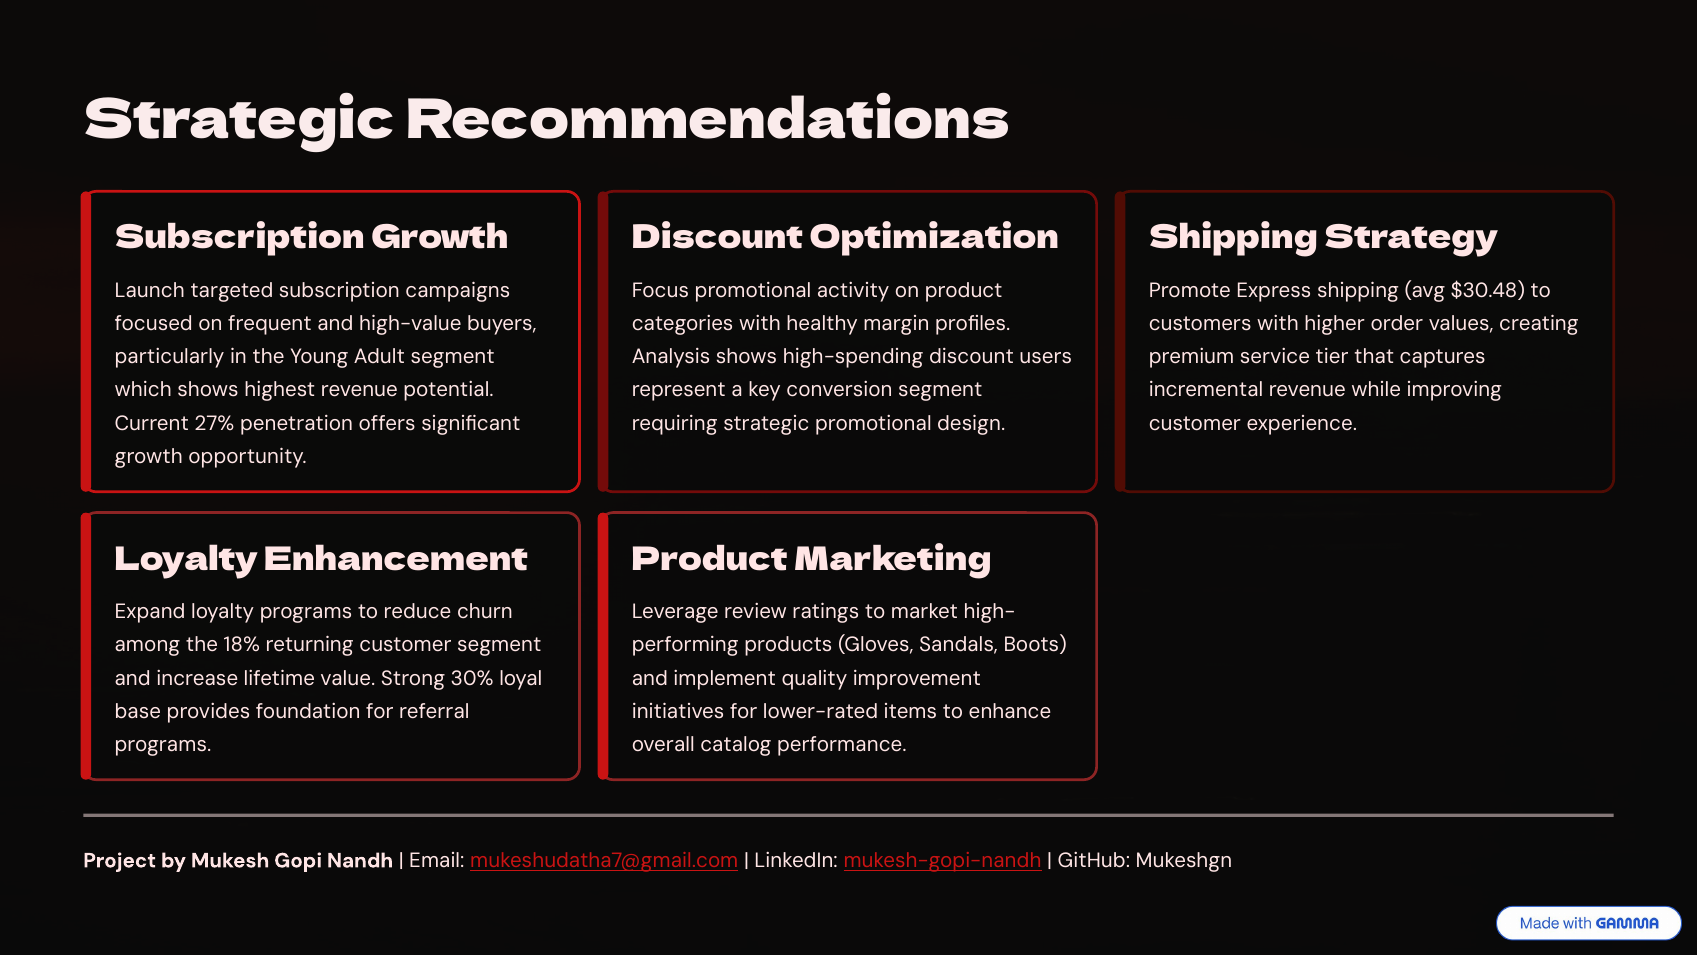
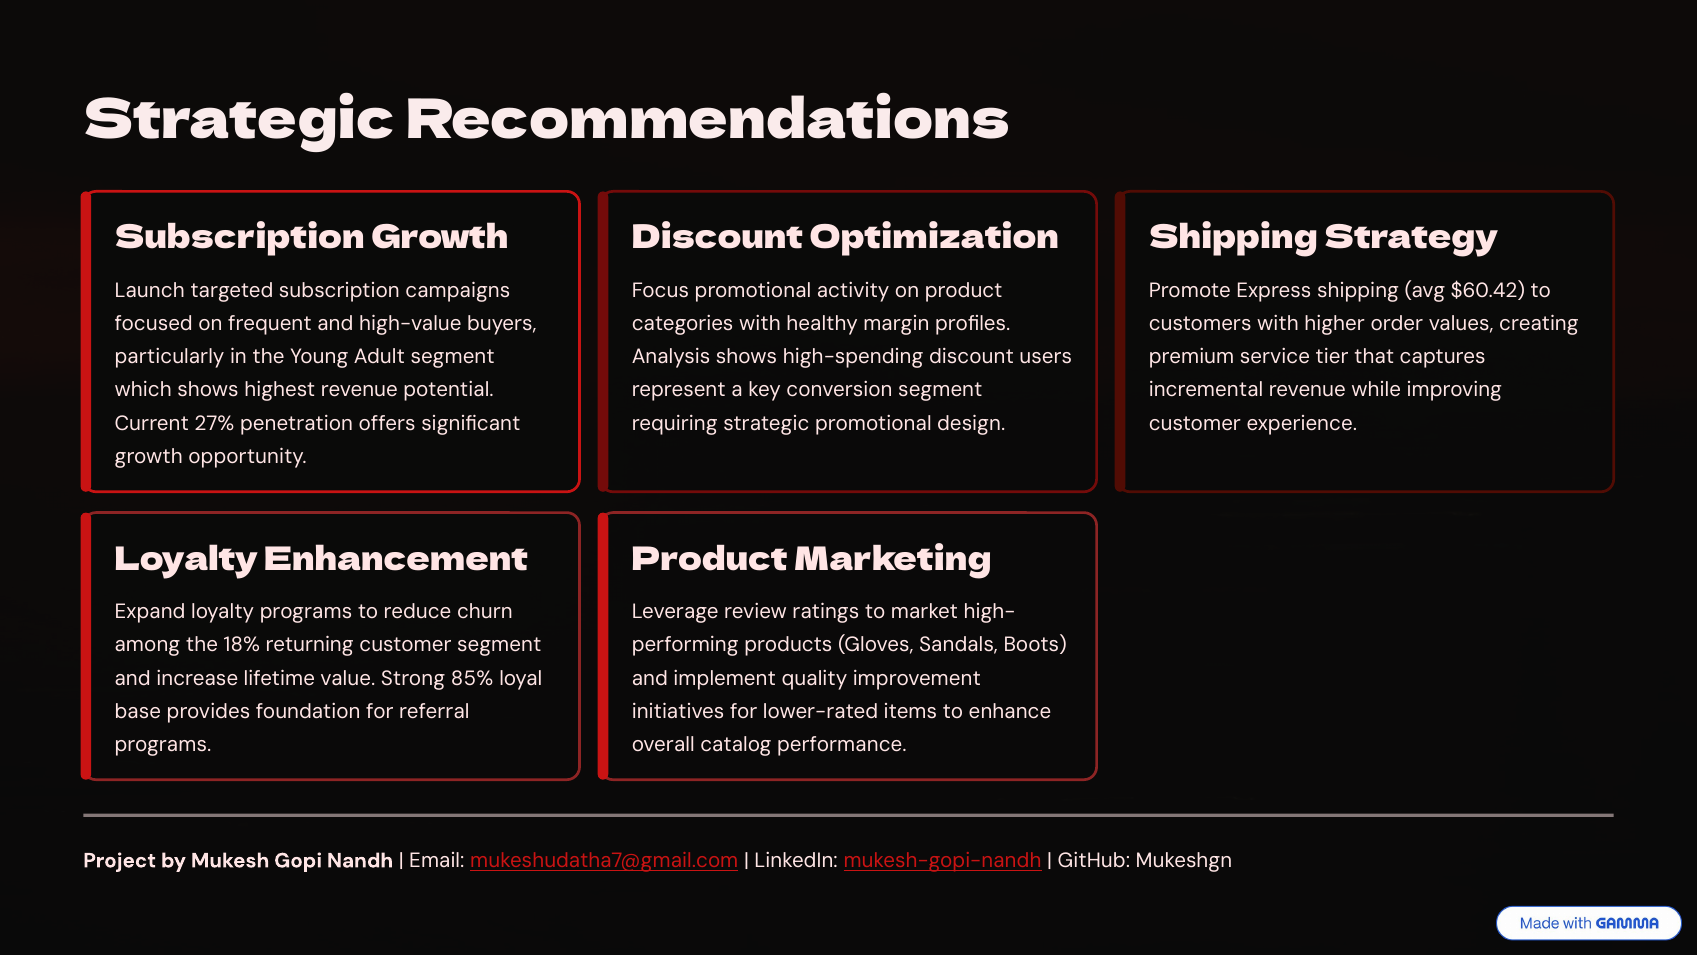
$30.48: $30.48 -> $60.42 (1488, 291)
30%: 30% -> 85% (472, 678)
